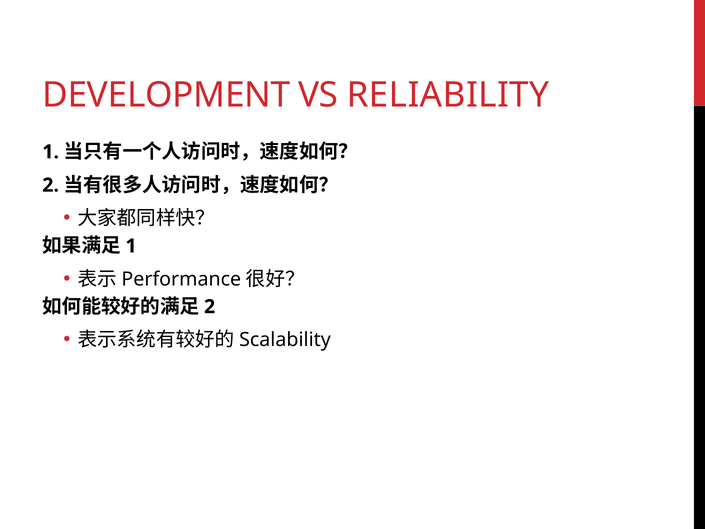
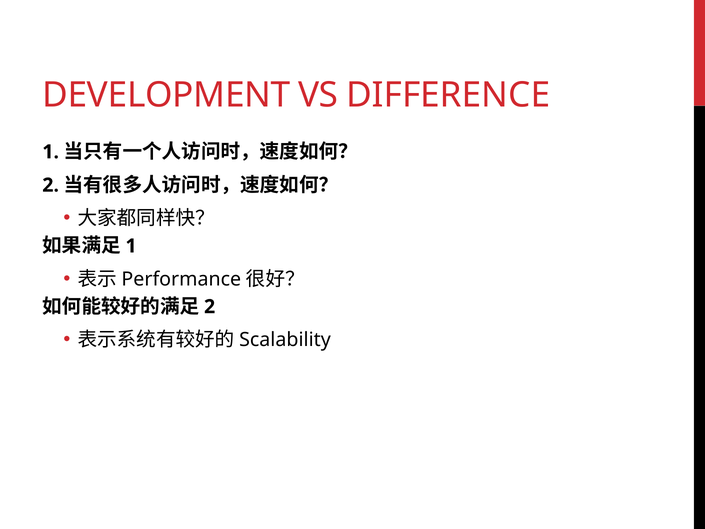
RELIABILITY: RELIABILITY -> DIFFERENCE (448, 95)
